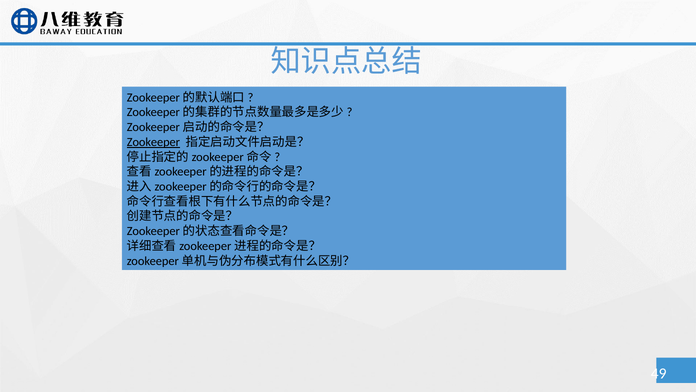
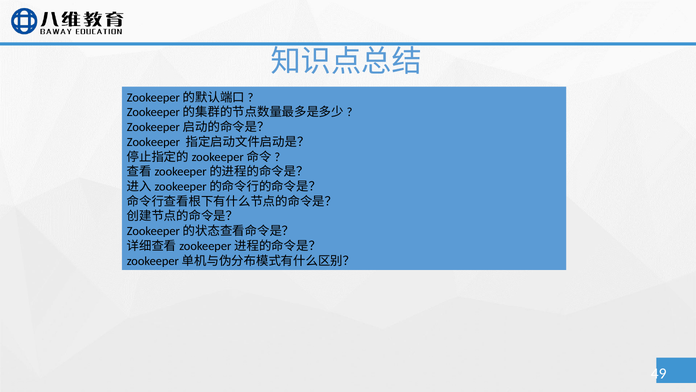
Zookeeper underline: present -> none (153, 142)
